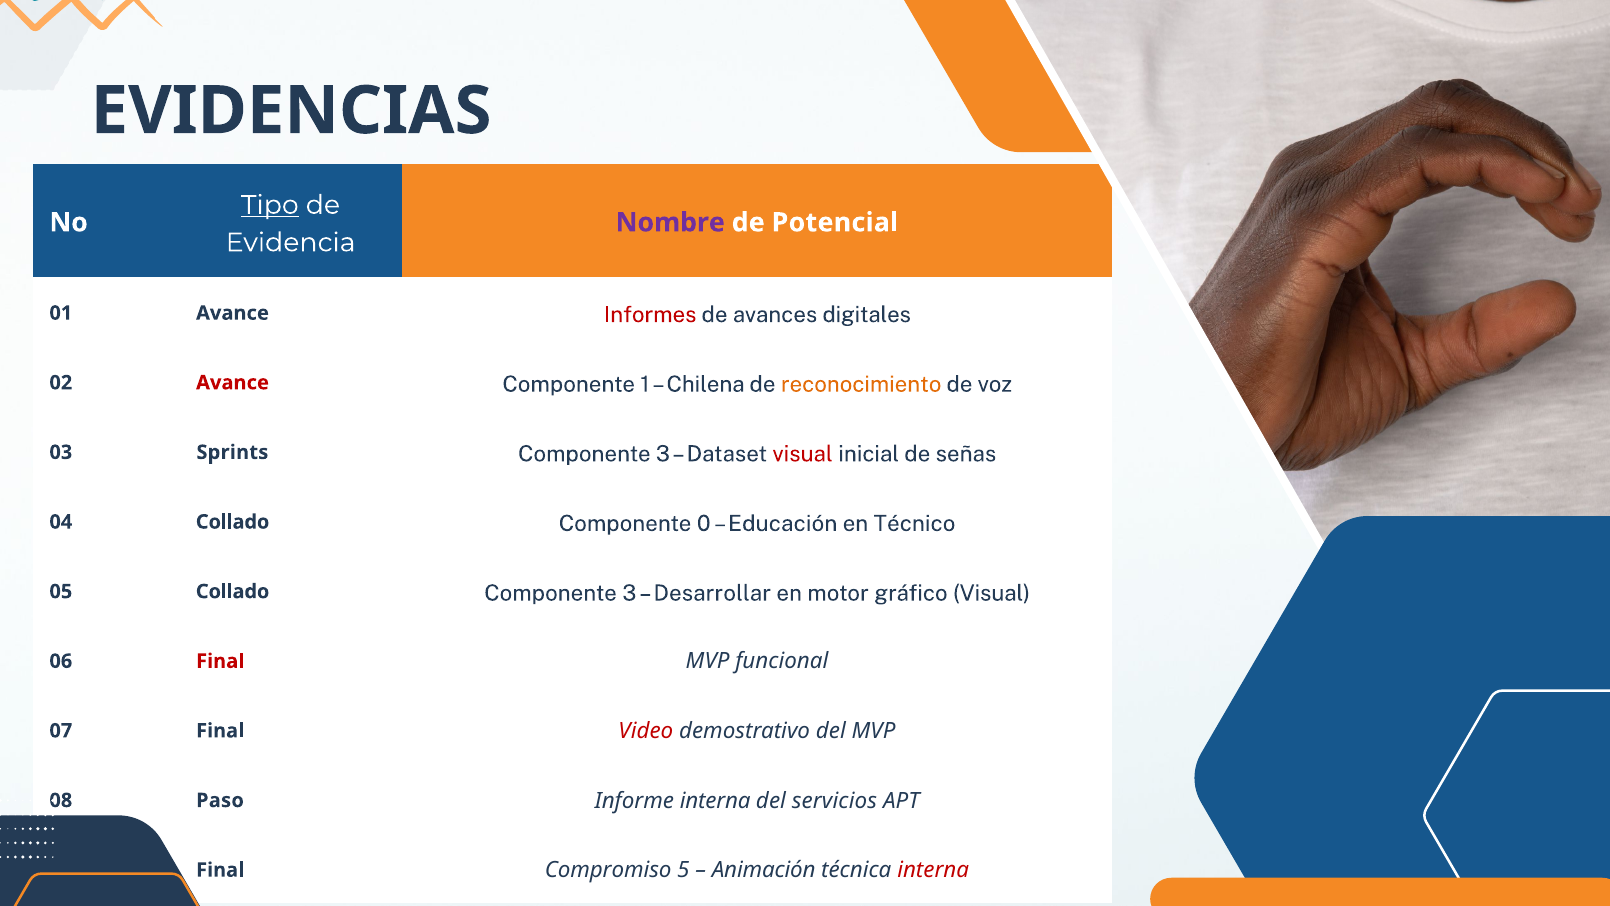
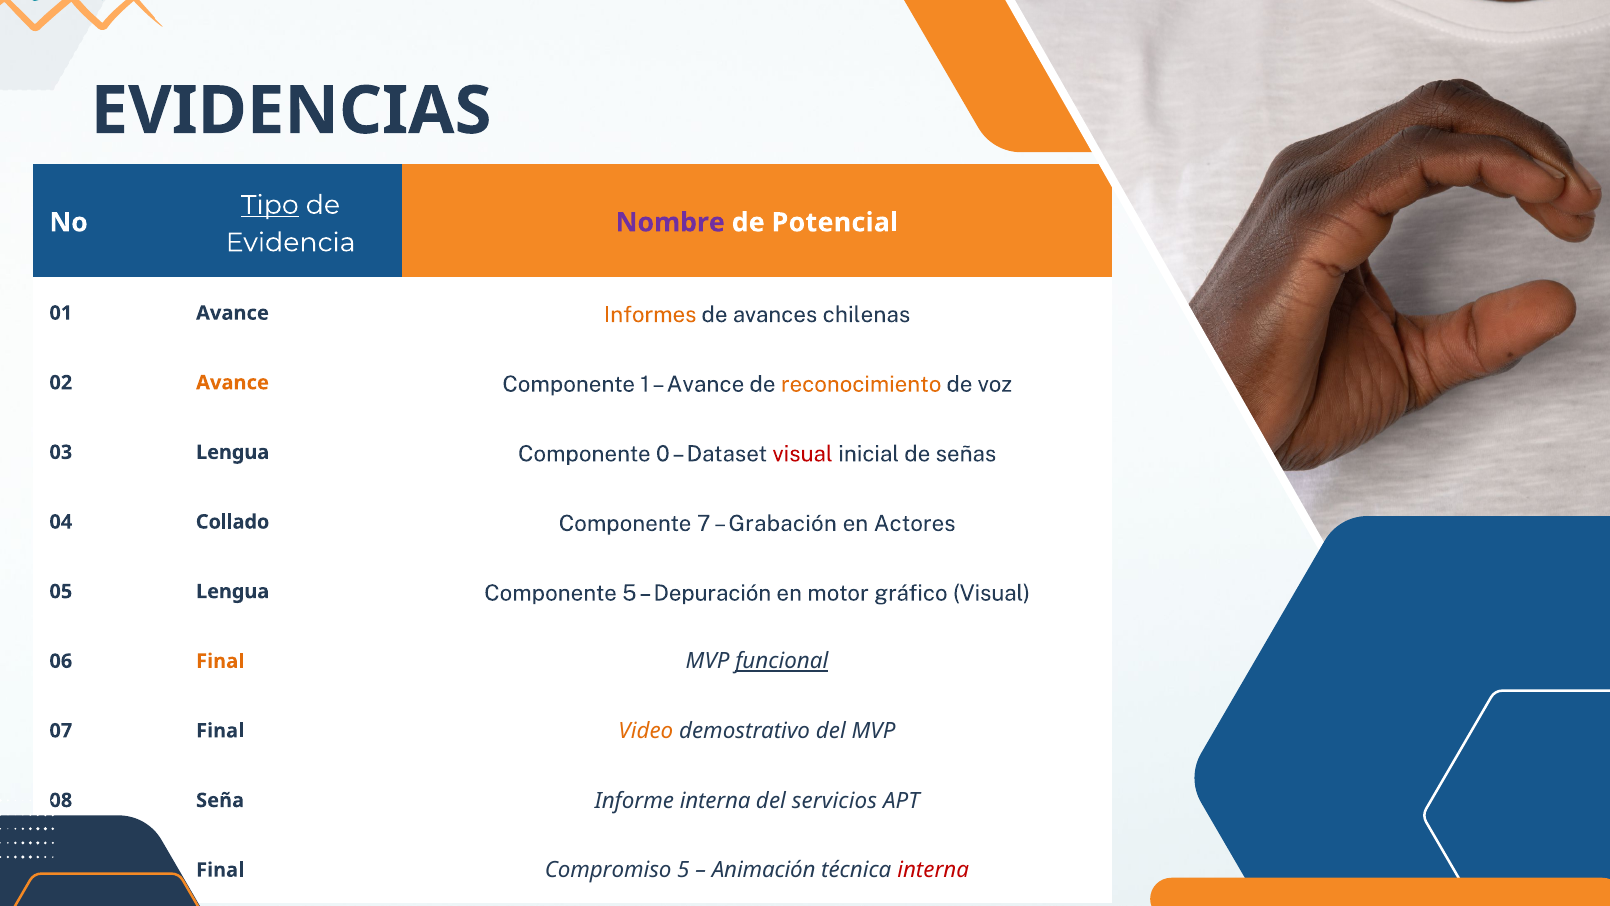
Informes colour: red -> orange (650, 315)
digitales: digitales -> chilenas (866, 315)
Avance colour: red -> orange (232, 383)
Chilena: Chilena -> Avance (705, 384)
03 Sprints: Sprints -> Lengua (233, 452)
3: 3 -> 0 (663, 454)
0: 0 -> 7 (704, 523)
Educación: Educación -> Grabación (783, 523)
Técnico: Técnico -> Actores (915, 523)
05 Collado: Collado -> Lengua (233, 591)
3: 3 -> 5 (629, 593)
Desarrollar: Desarrollar -> Depuración (712, 593)
Final colour: red -> orange (220, 661)
funcional underline: none -> present (782, 661)
Video colour: red -> orange (646, 731)
Paso: Paso -> Seña (220, 800)
